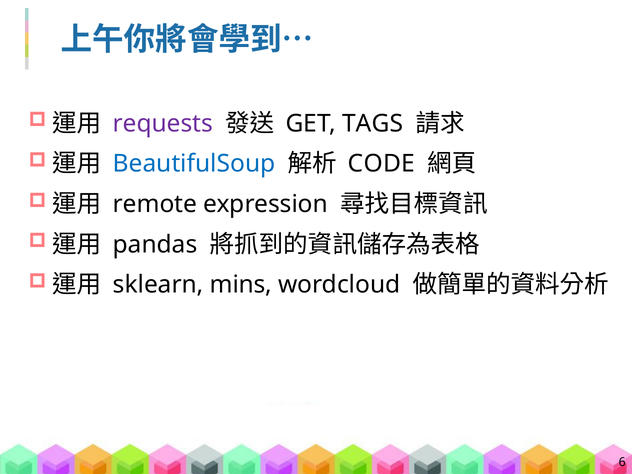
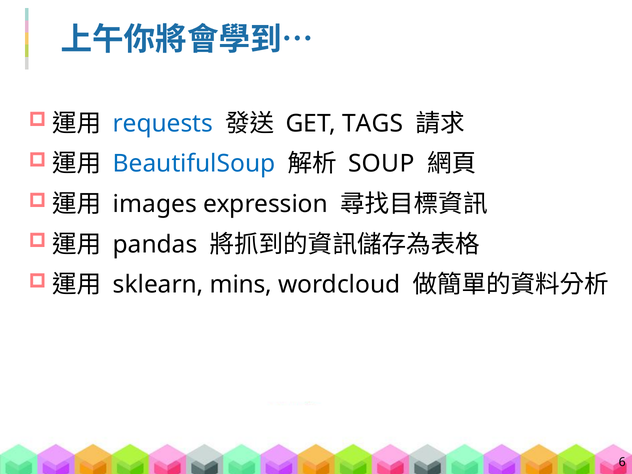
requests colour: purple -> blue (163, 123)
CODE: CODE -> SOUP (381, 164)
remote: remote -> images (155, 204)
